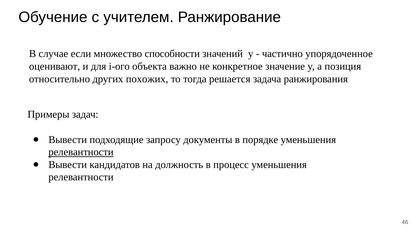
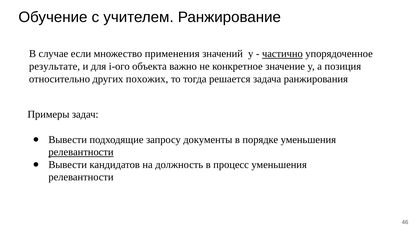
способности: способности -> применения (172, 54)
частично underline: none -> present (282, 54)
оценивают: оценивают -> результате (55, 66)
